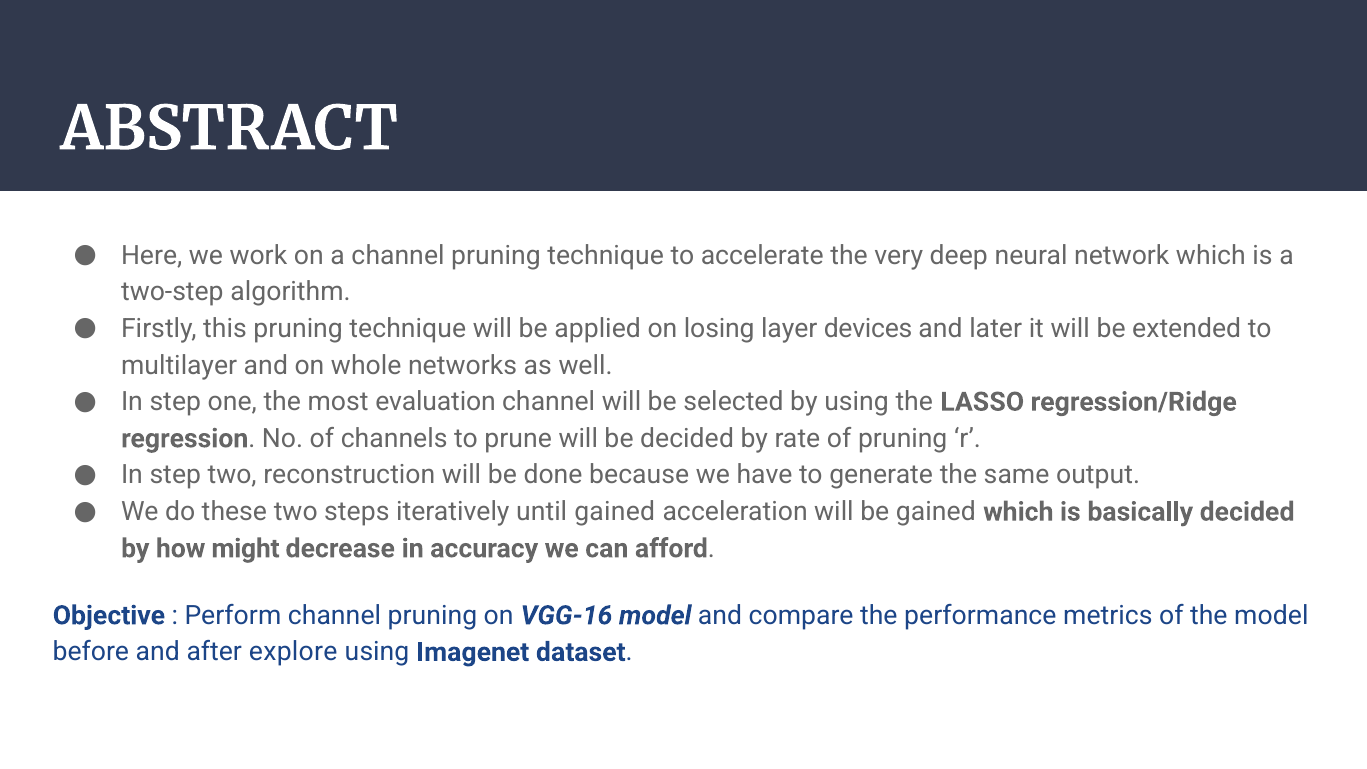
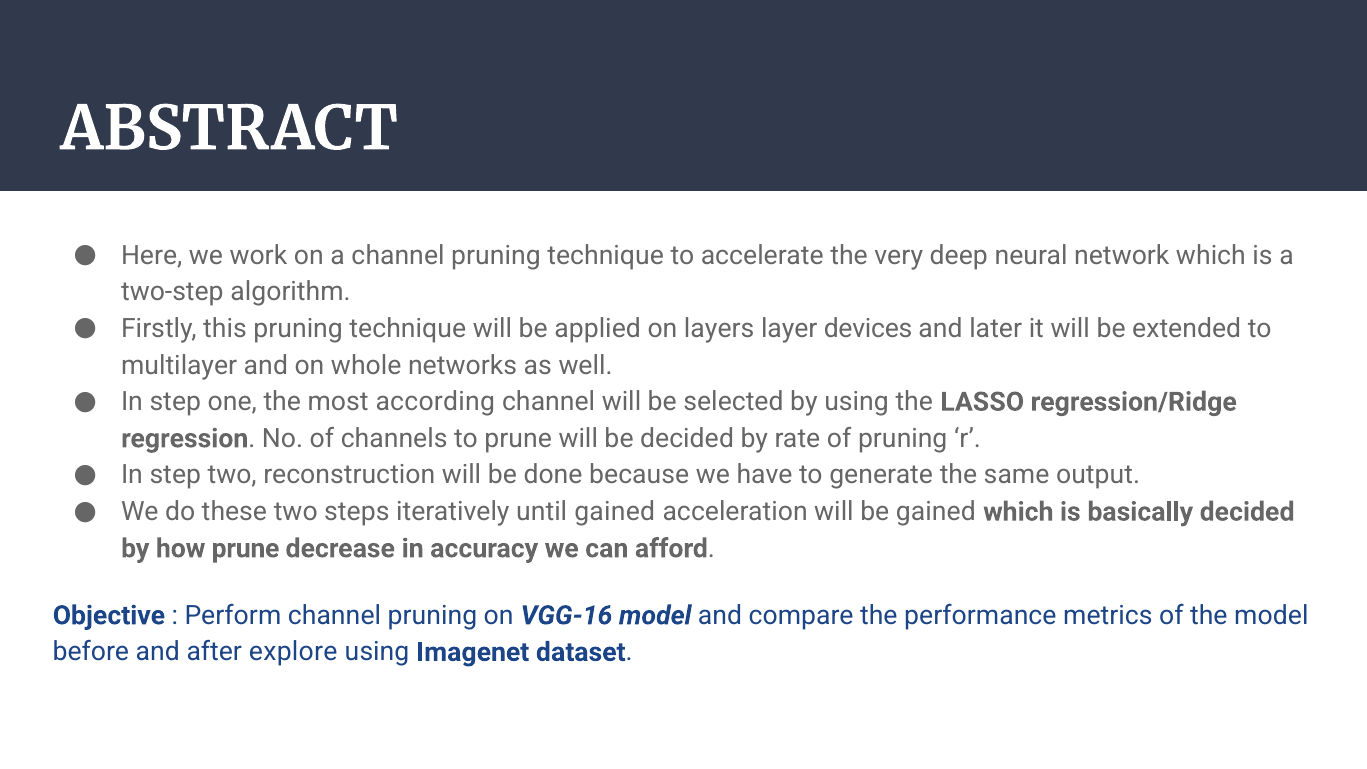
losing: losing -> layers (719, 329)
evaluation: evaluation -> according (435, 402)
how might: might -> prune (246, 548)
